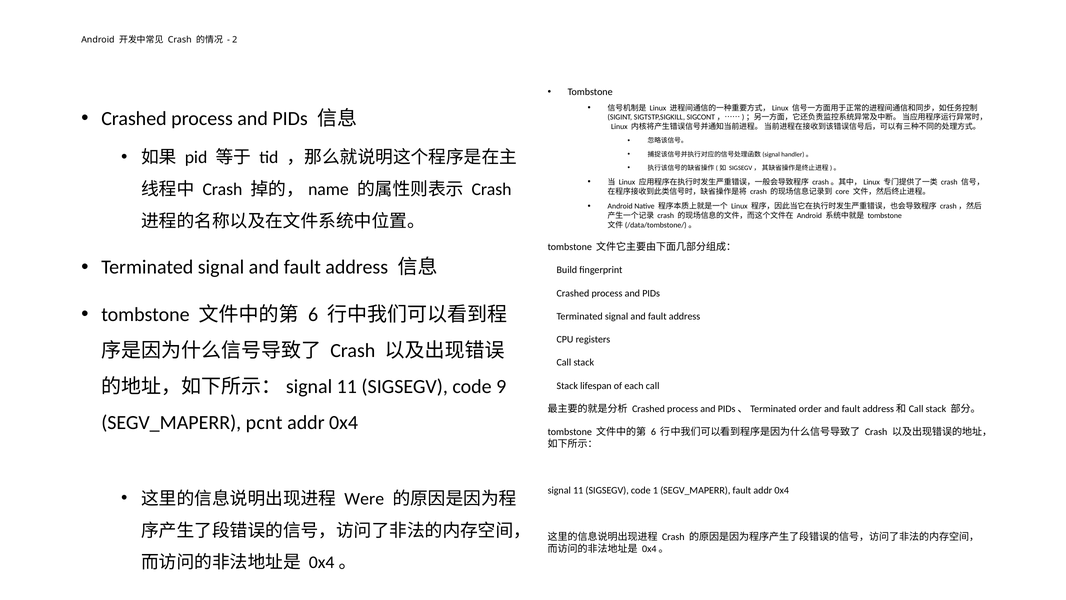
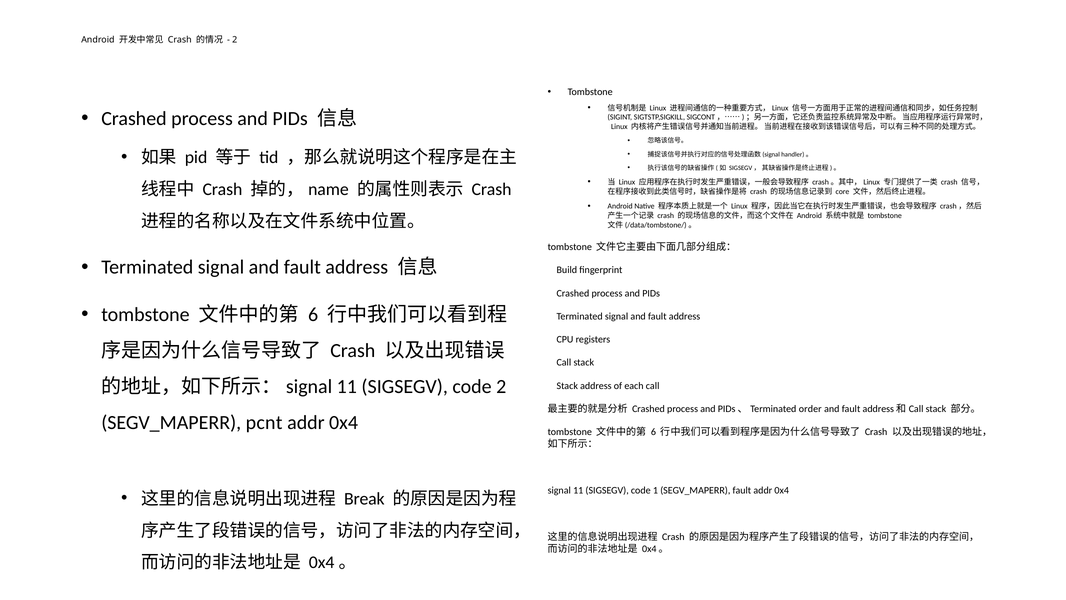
code 9: 9 -> 2 (501, 386)
Stack lifespan: lifespan -> address (596, 386)
Were: Were -> Break (364, 498)
